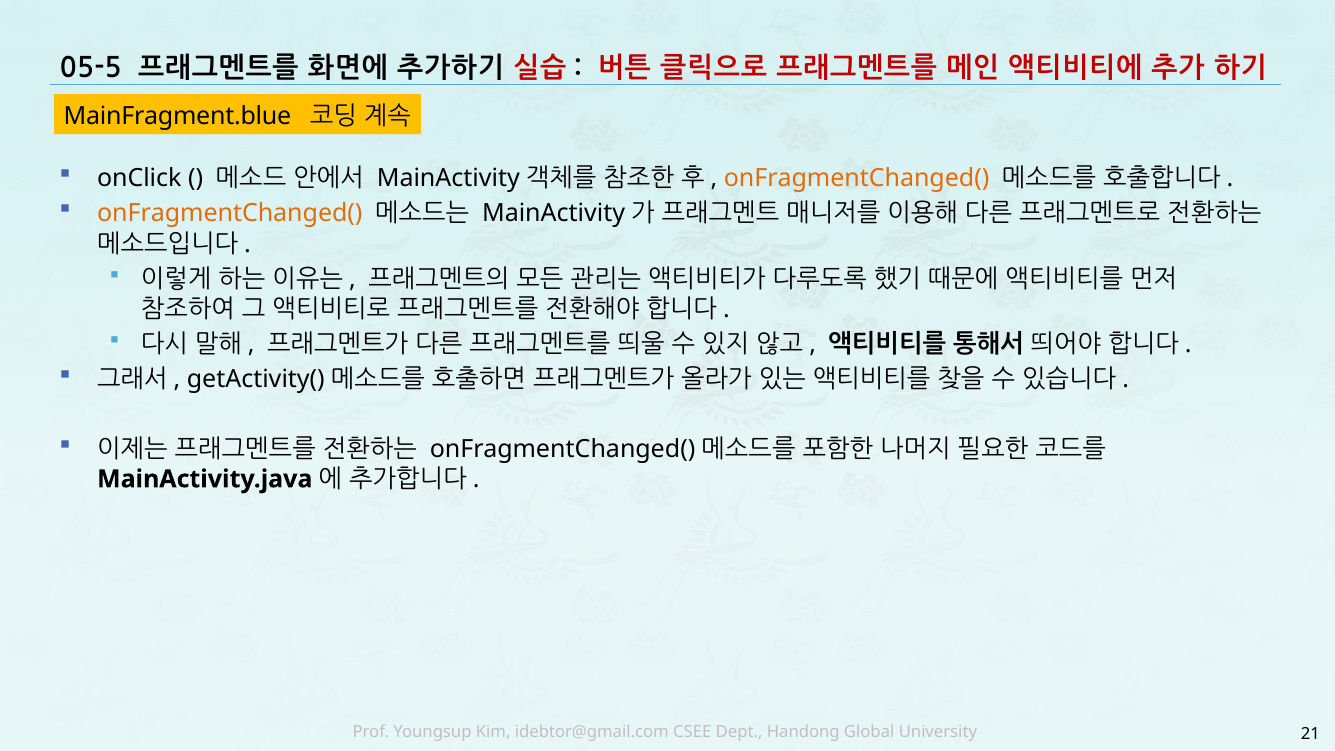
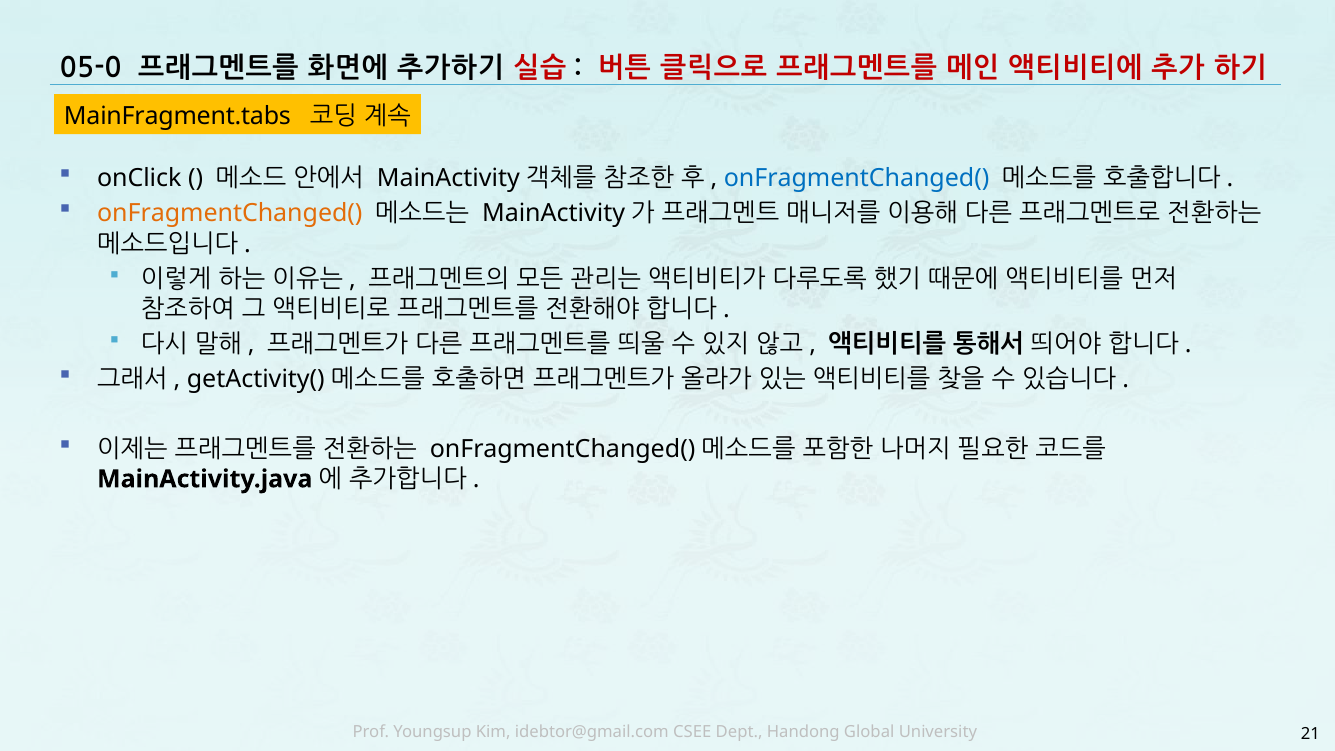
05-5: 05-5 -> 05-0 (91, 69)
MainFragment.blue: MainFragment.blue -> MainFragment.tabs (177, 116)
onFragmentChanged( colour: orange -> blue (857, 179)
